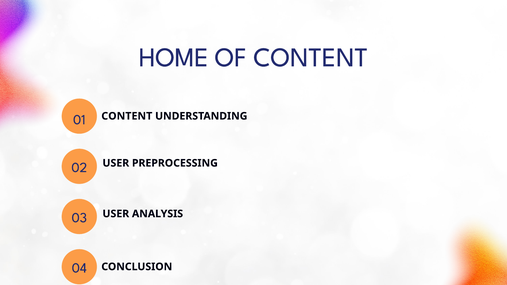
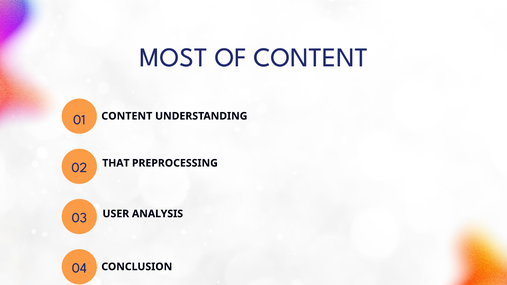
HOME: HOME -> MOST (173, 57)
USER: USER -> THAT (116, 163)
